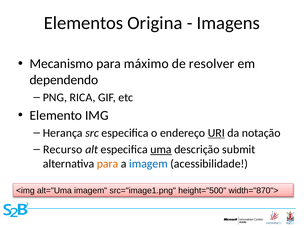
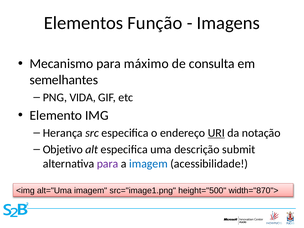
Origina: Origina -> Função (155, 23)
resolver: resolver -> consulta (212, 64)
dependendo: dependendo -> semelhantes (64, 80)
RICA: RICA -> VIDA (83, 97)
Recurso: Recurso -> Objetivo (63, 149)
uma underline: present -> none (161, 149)
para colour: orange -> purple (108, 164)
